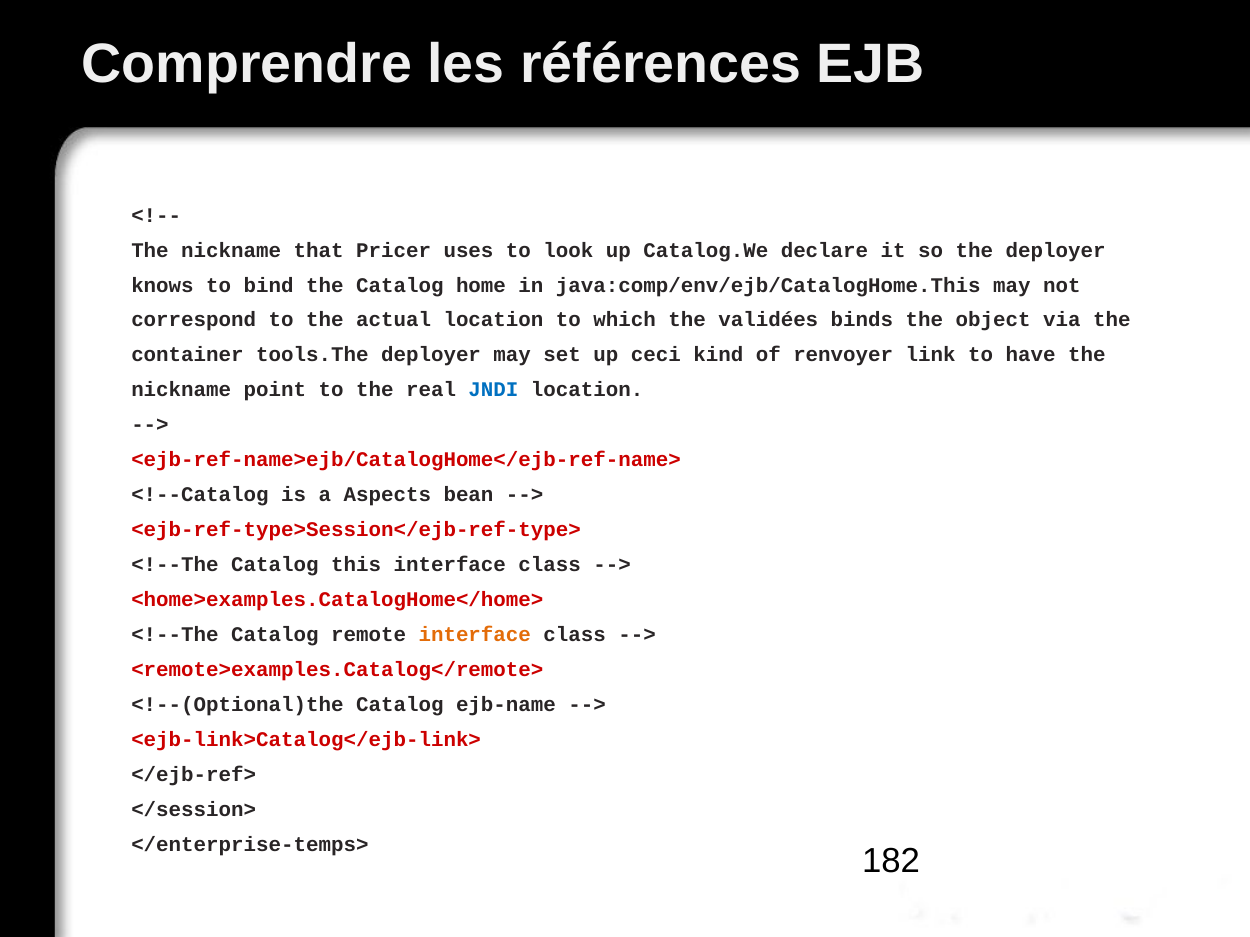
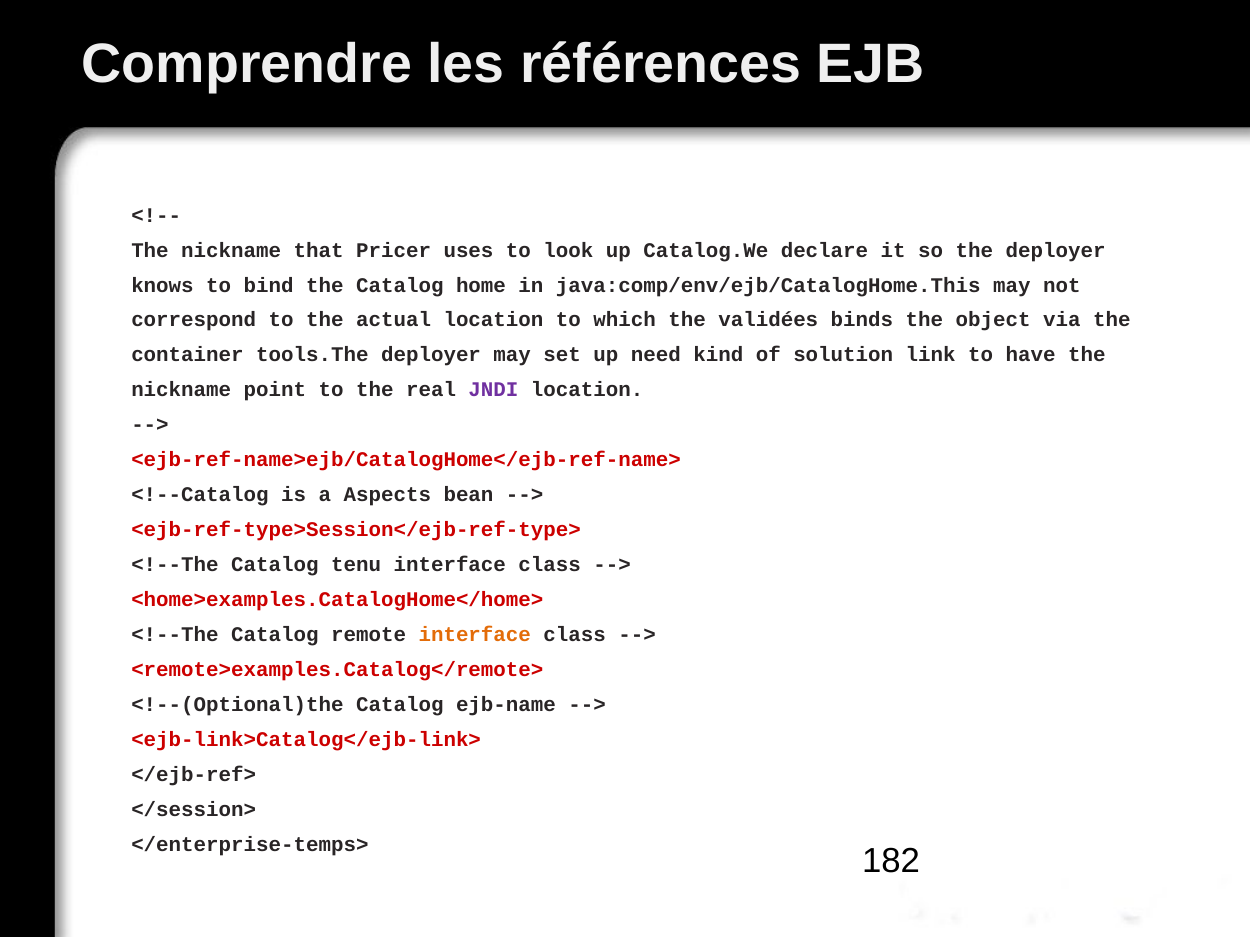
ceci: ceci -> need (656, 355)
renvoyer: renvoyer -> solution (843, 355)
JNDI colour: blue -> purple (493, 390)
this: this -> tenu (356, 565)
